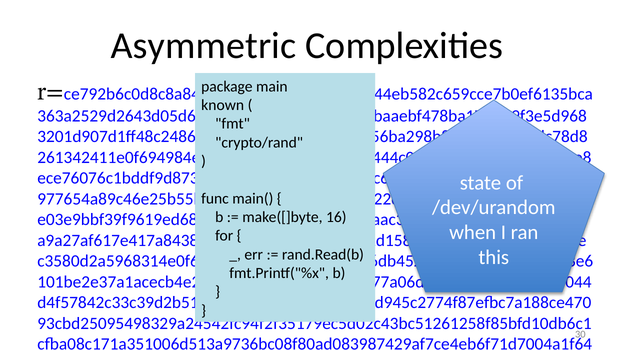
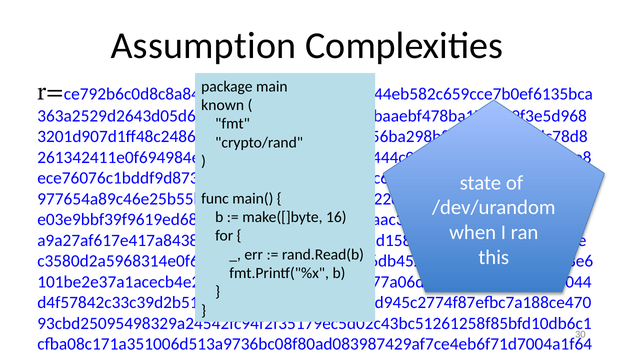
Asymmetric: Asymmetric -> Assumption (203, 46)
